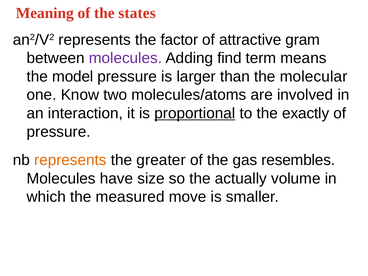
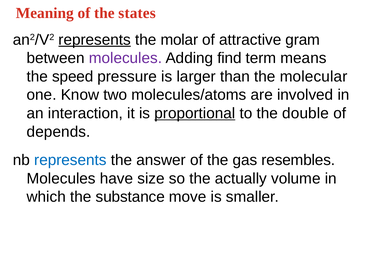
represents underline: none -> present (95, 40)
factor: factor -> molar (179, 40)
model: model -> speed (73, 77)
exactly: exactly -> double (306, 113)
pressure: pressure -> depends (59, 132)
represents colour: orange -> blue (70, 160)
greater: greater -> answer (161, 160)
measured: measured -> substance (130, 197)
